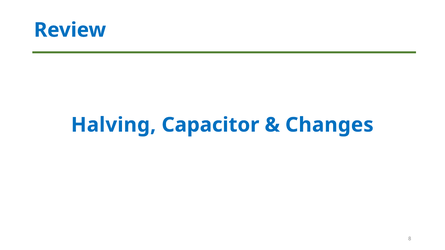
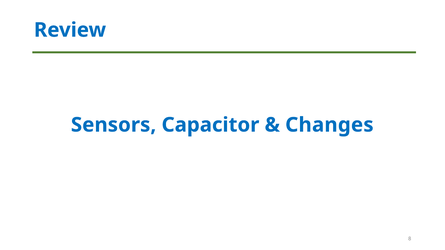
Halving: Halving -> Sensors (114, 125)
